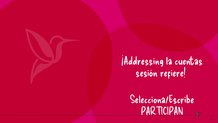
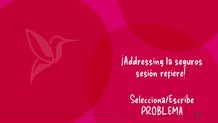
cuentas: cuentas -> seguros (189, 61)
PARTICIPAN: PARTICIPAN -> PROBLEMA (162, 111)
